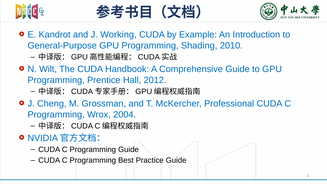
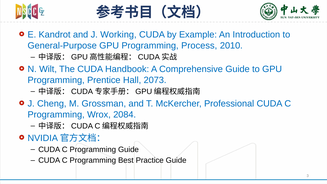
Shading: Shading -> Process (199, 46)
2012: 2012 -> 2073 (155, 80)
2004: 2004 -> 2084 (125, 114)
